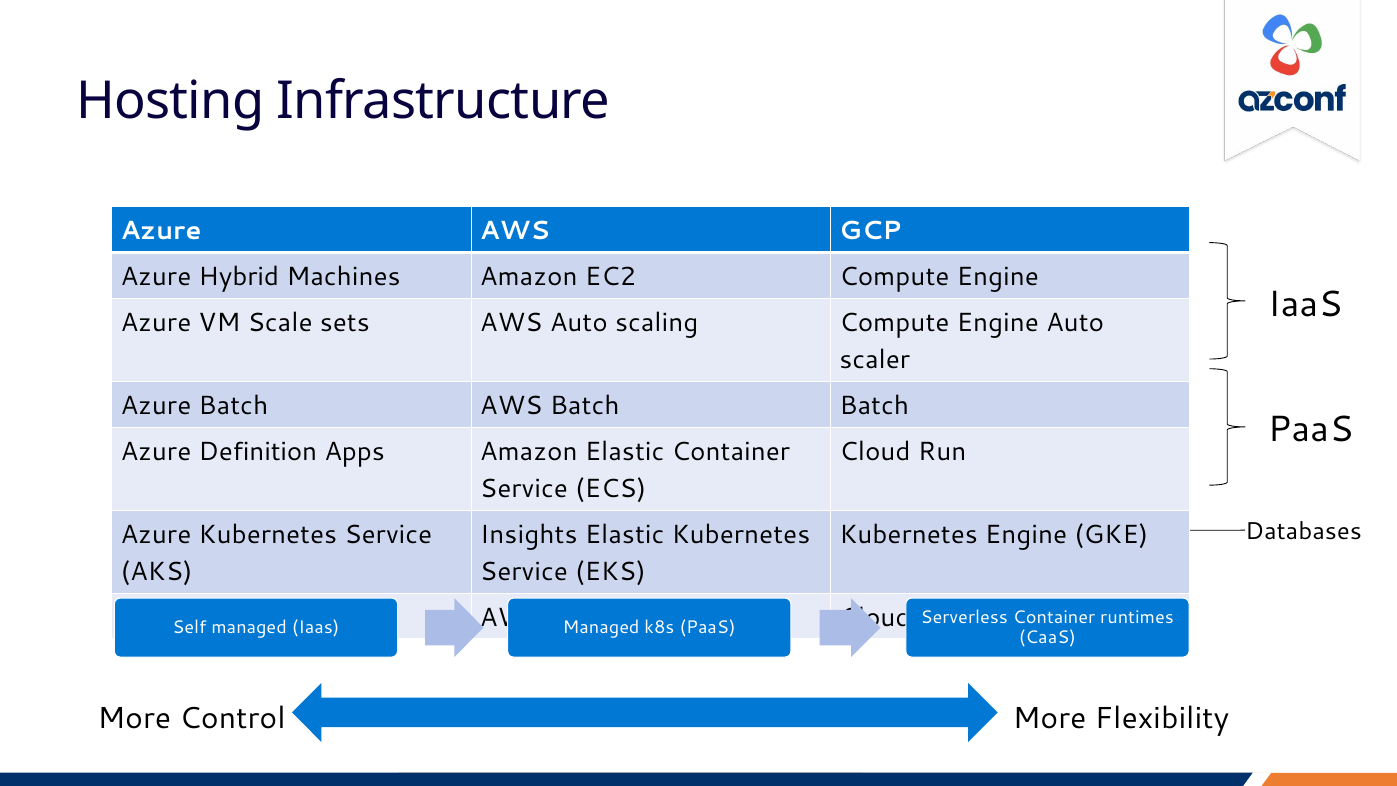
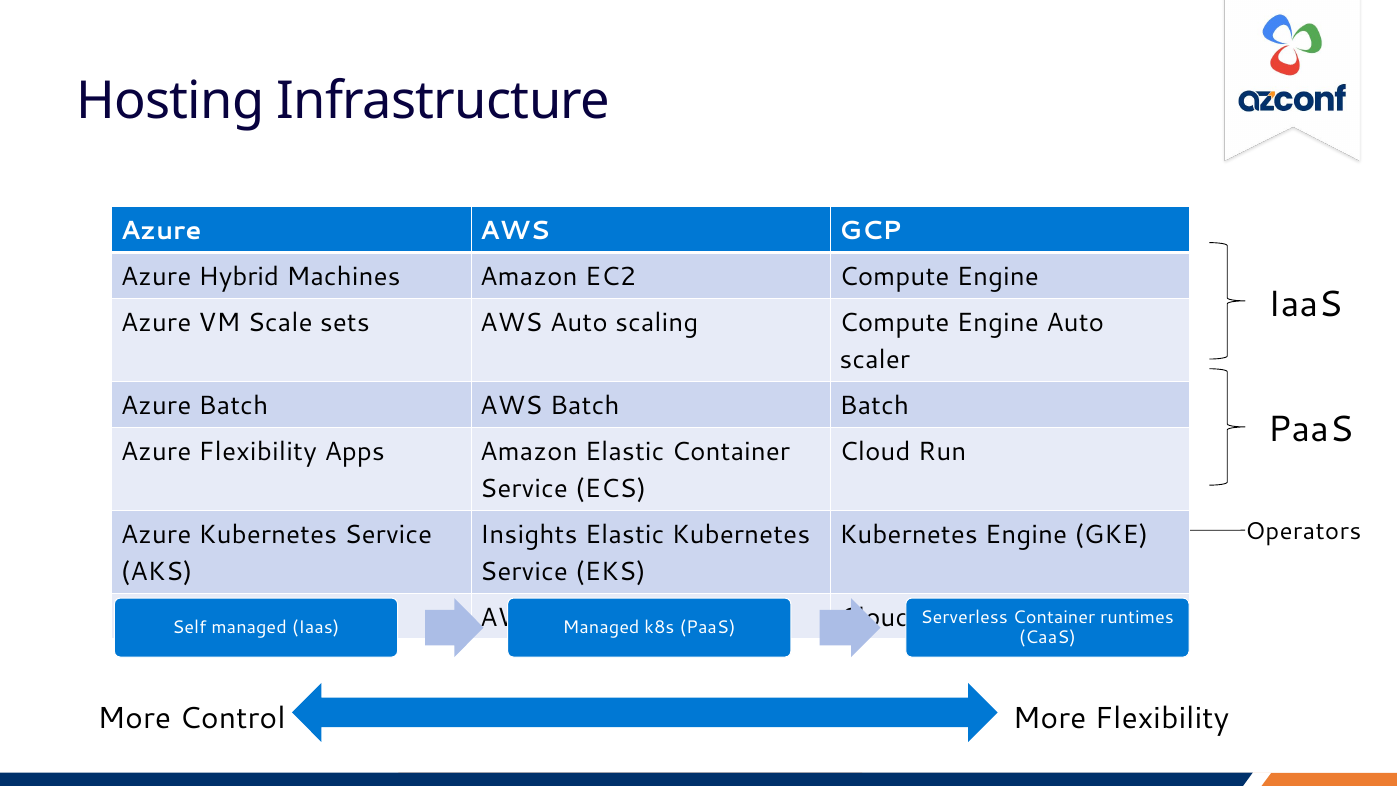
Azure Definition: Definition -> Flexibility (258, 451)
Databases: Databases -> Operators (1303, 532)
